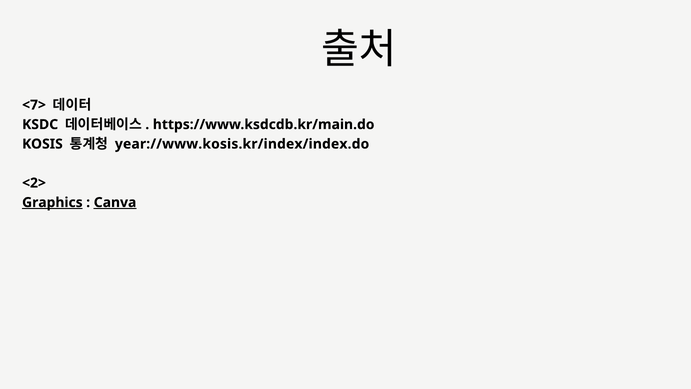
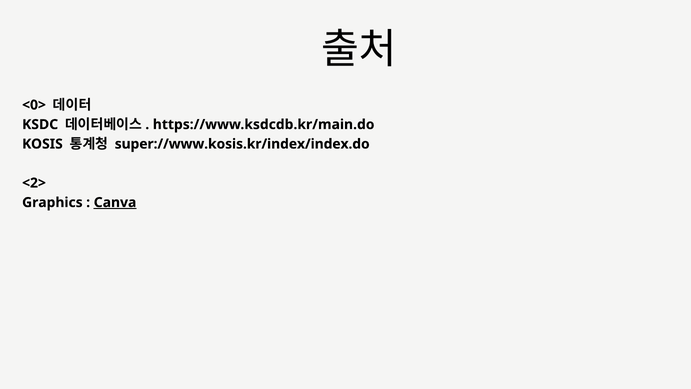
<7>: <7> -> <0> (34, 105)
year://www.kosis.kr/index/index.do: year://www.kosis.kr/index/index.do -> super://www.kosis.kr/index/index.do (242, 144)
Graphics underline: present -> none (52, 202)
